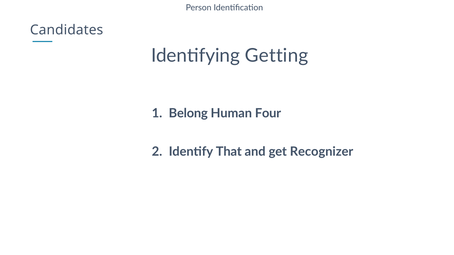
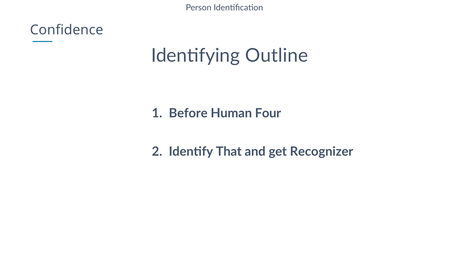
Candidates: Candidates -> Confidence (67, 30)
Getting: Getting -> Outline (277, 56)
Belong: Belong -> Before (188, 114)
